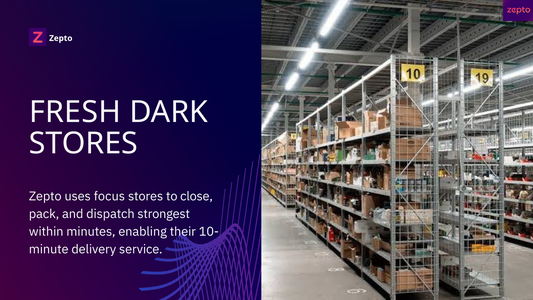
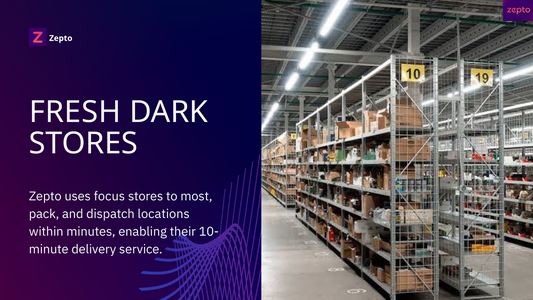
close: close -> most (196, 196)
strongest: strongest -> locations (164, 214)
